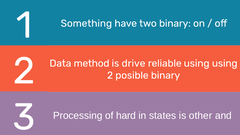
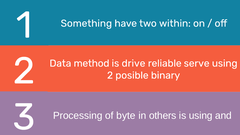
two binary: binary -> within (175, 23)
reliable using: using -> serve (197, 63)
hard: hard -> byte (126, 116)
states: states -> others (163, 116)
is other: other -> using (201, 116)
